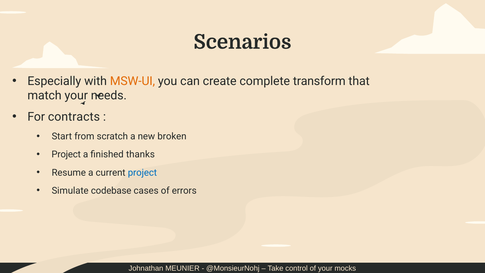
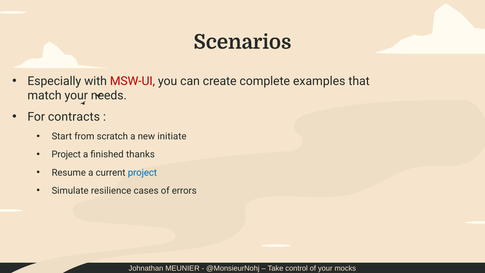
MSW-UI colour: orange -> red (132, 81)
transform: transform -> examples (319, 81)
broken: broken -> initiate (172, 136)
codebase: codebase -> resilience (111, 191)
